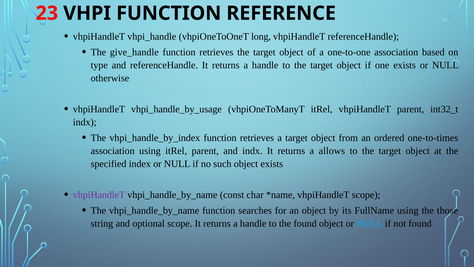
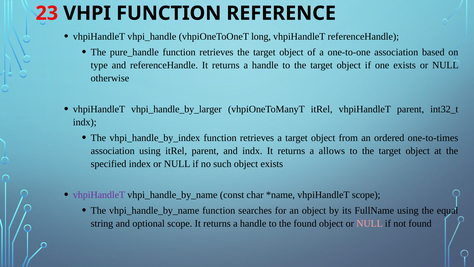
give_handle: give_handle -> pure_handle (134, 52)
vhpi_handle_by_usage: vhpi_handle_by_usage -> vhpi_handle_by_larger (176, 109)
those: those -> equal (448, 210)
NULL colour: light blue -> pink (370, 223)
